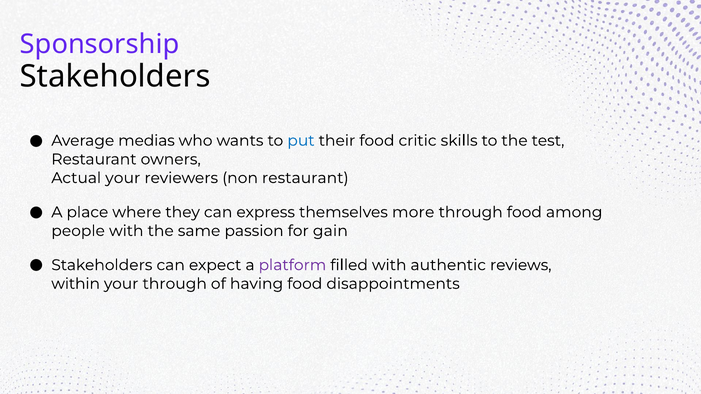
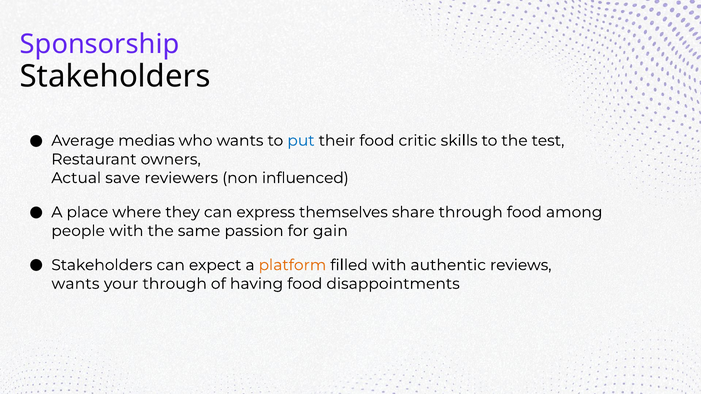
Actual your: your -> save (123, 178)
non restaurant: restaurant -> influenced (305, 178)
more: more -> share (413, 212)
platform colour: purple -> orange (292, 265)
within: within -> wants (76, 284)
